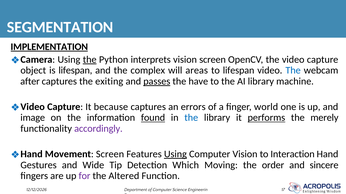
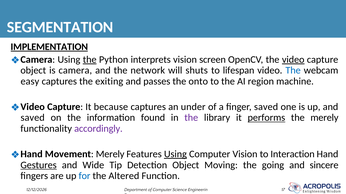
video underline: none -> present (293, 60)
is lifespan: lifespan -> camera (75, 71)
complex: complex -> network (148, 71)
areas: areas -> shuts (197, 71)
after: after -> easy (30, 82)
passes underline: present -> none (157, 82)
have: have -> onto (198, 82)
AI library: library -> region (261, 82)
errors: errors -> under (193, 107)
finger world: world -> saved (266, 107)
image: image -> saved (33, 118)
found underline: present -> none (153, 118)
the colour: blue -> purple (191, 118)
Movement Screen: Screen -> Merely (110, 155)
Gestures underline: none -> present (39, 165)
Detection Which: Which -> Object (186, 165)
order: order -> going (273, 165)
for colour: purple -> blue (85, 176)
